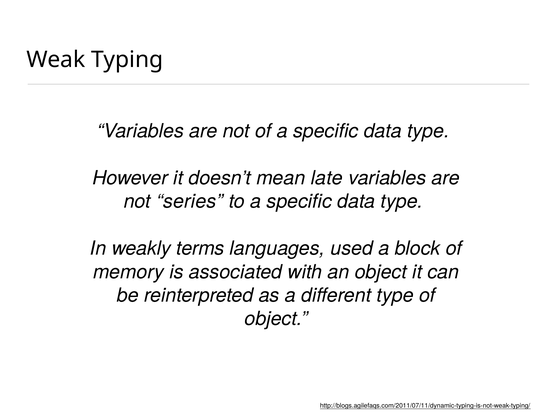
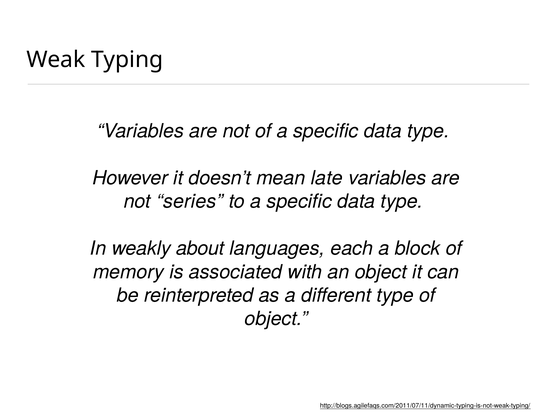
terms: terms -> about (200, 249)
used: used -> each (352, 249)
